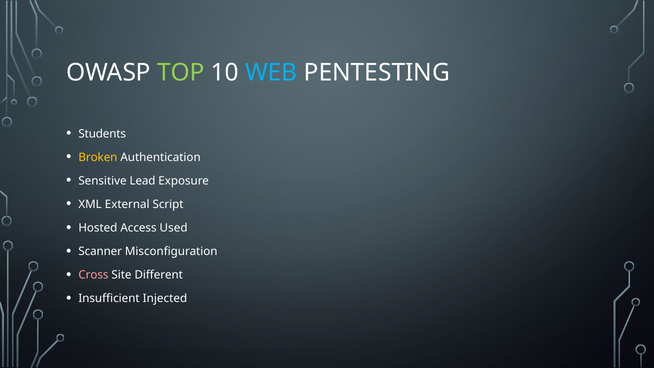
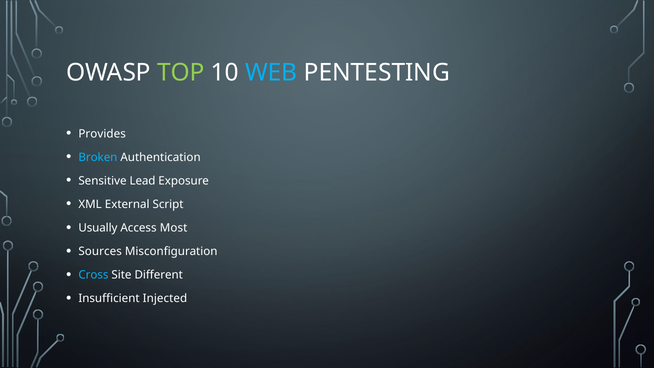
Students: Students -> Provides (102, 134)
Broken colour: yellow -> light blue (98, 157)
Hosted: Hosted -> Usually (98, 228)
Used: Used -> Most (174, 228)
Scanner: Scanner -> Sources (100, 251)
Cross colour: pink -> light blue (93, 275)
